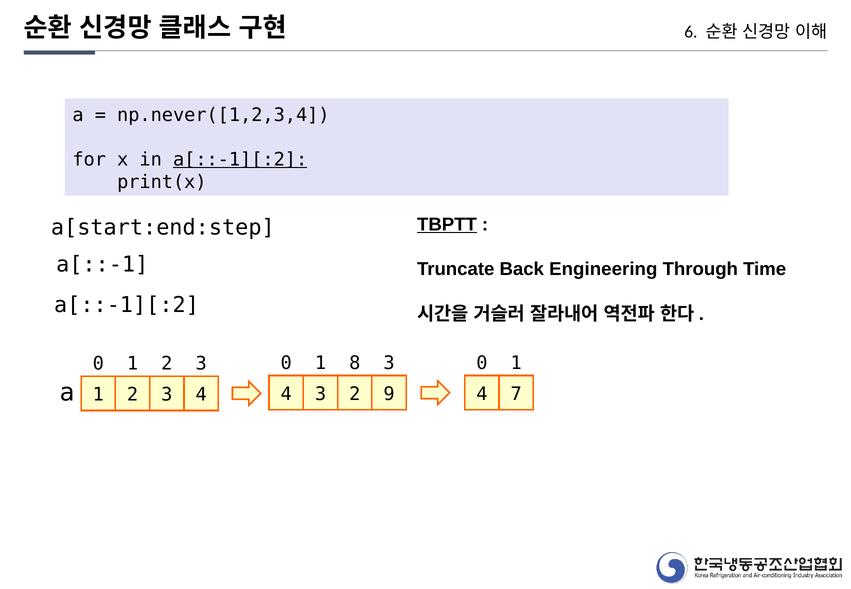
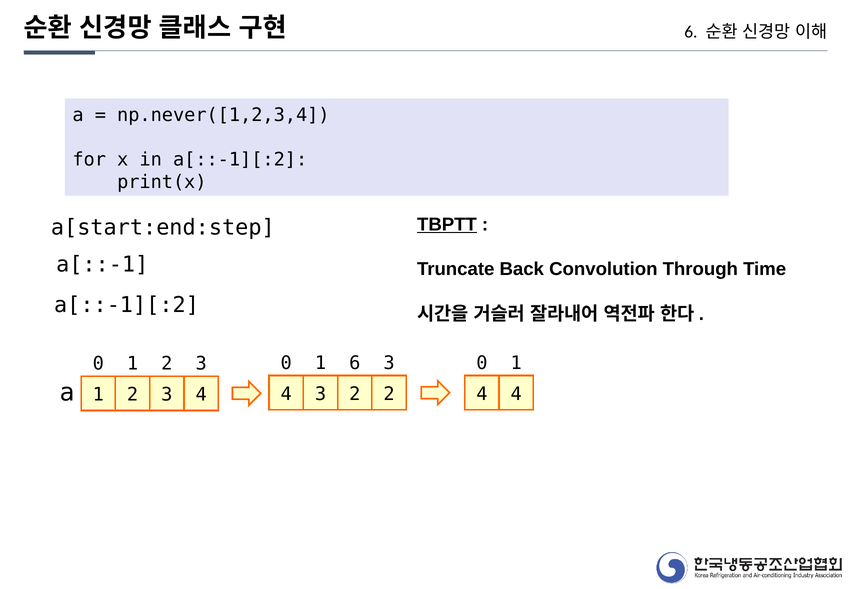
a[::-1][:2 underline: present -> none (240, 160)
Engineering: Engineering -> Convolution (603, 269)
1 8: 8 -> 6 (355, 363)
2 9: 9 -> 2 (389, 394)
4 7: 7 -> 4 (516, 394)
